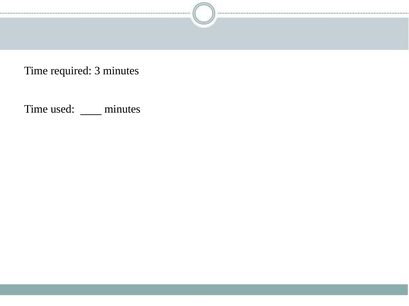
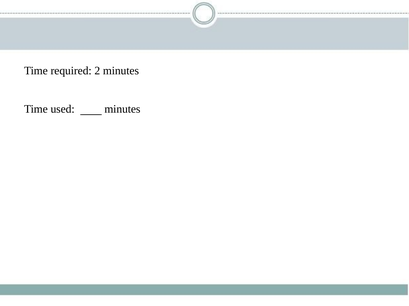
3: 3 -> 2 (97, 71)
